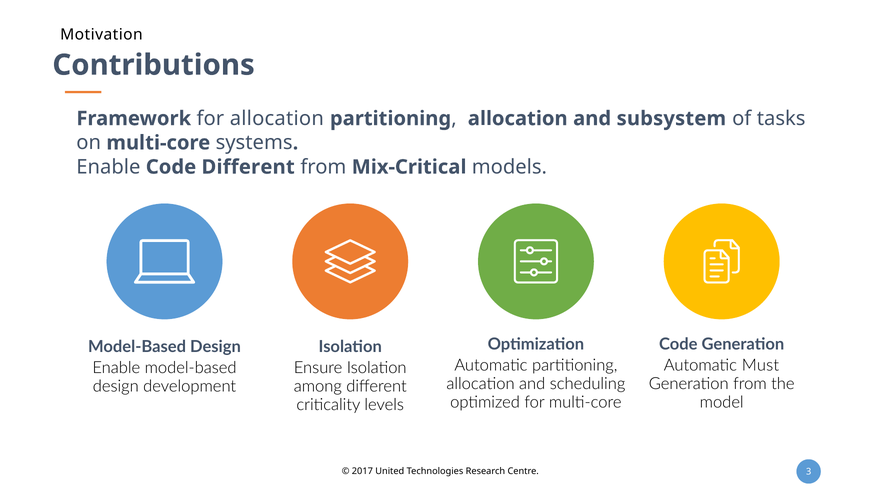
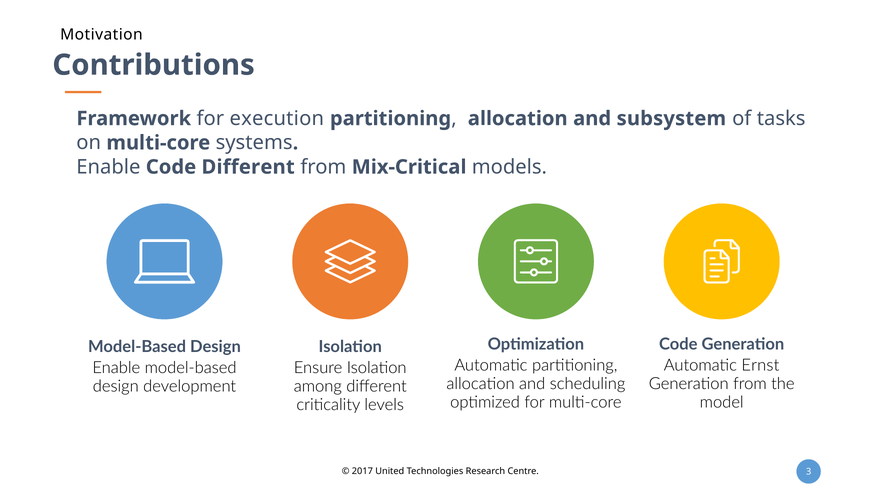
for allocation: allocation -> execution (277, 119)
Must: Must -> Ernst (760, 366)
